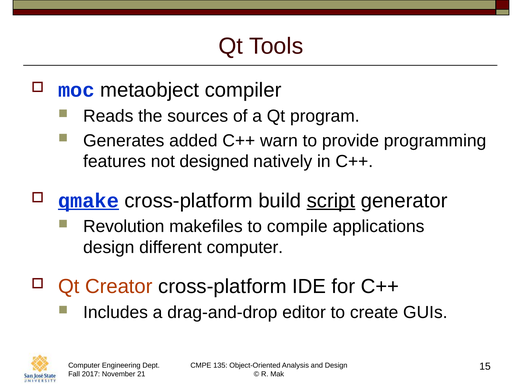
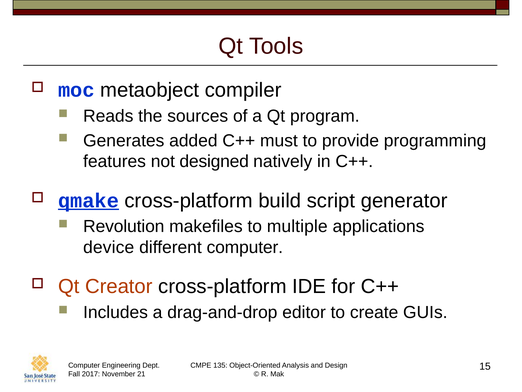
warn: warn -> must (279, 140)
script underline: present -> none (331, 200)
compile: compile -> multiple (297, 226)
design: design -> device (109, 247)
